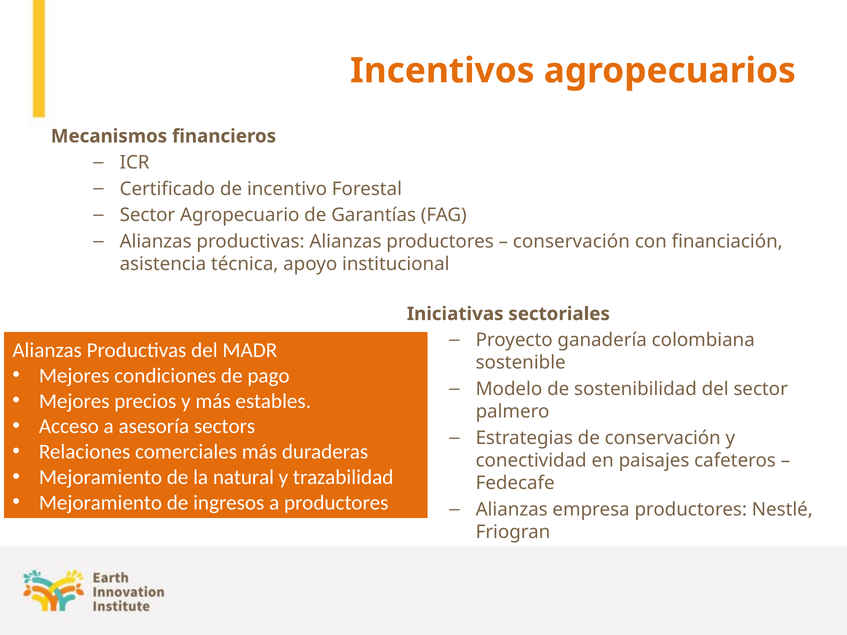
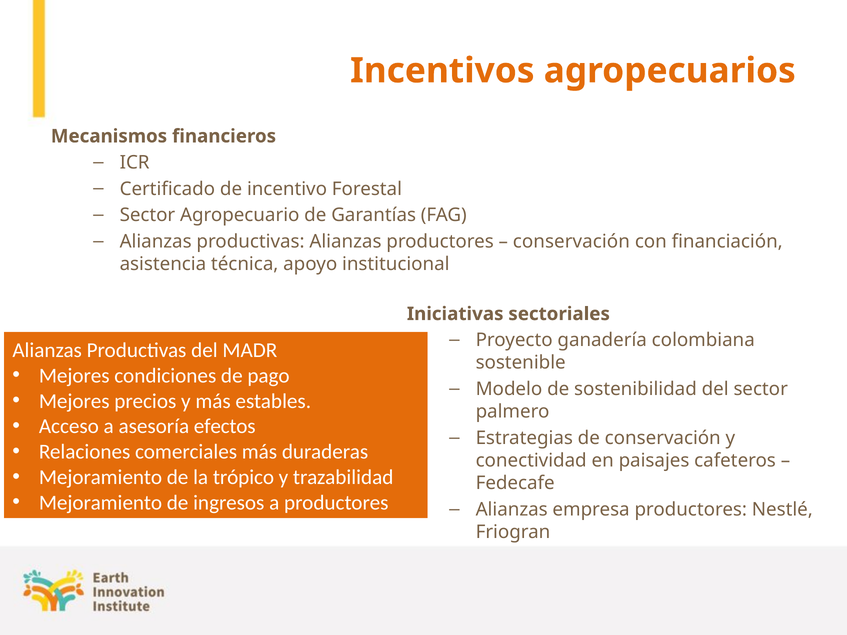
sectors: sectors -> efectos (225, 427)
natural: natural -> trópico (243, 477)
